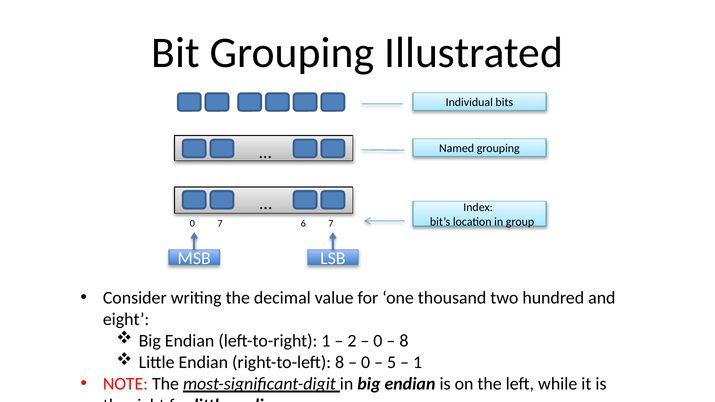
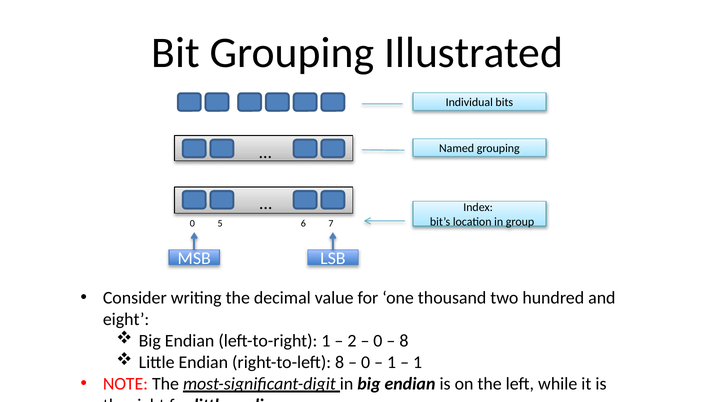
0 7: 7 -> 5 (220, 224)
5: 5 -> 1 (392, 362)
